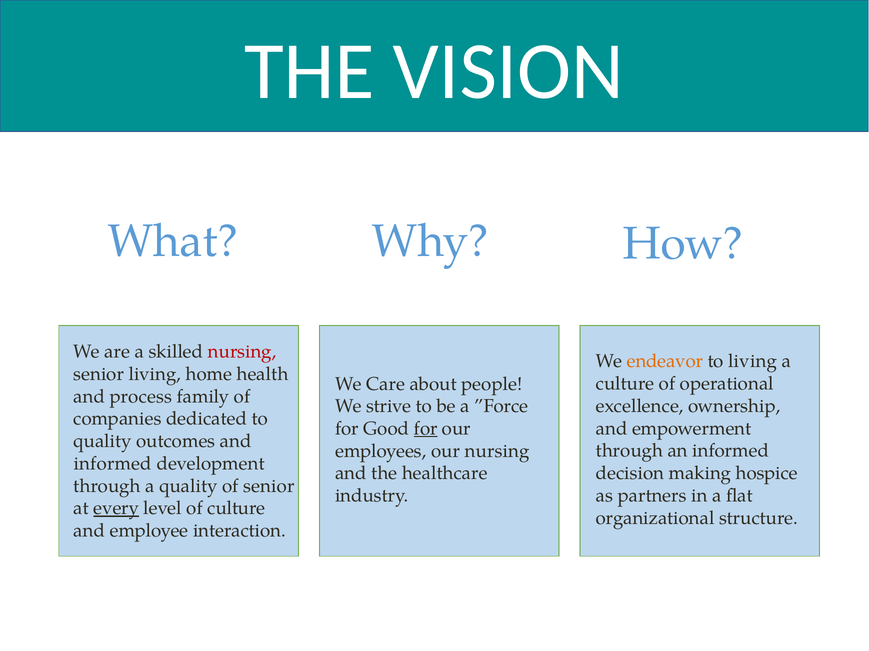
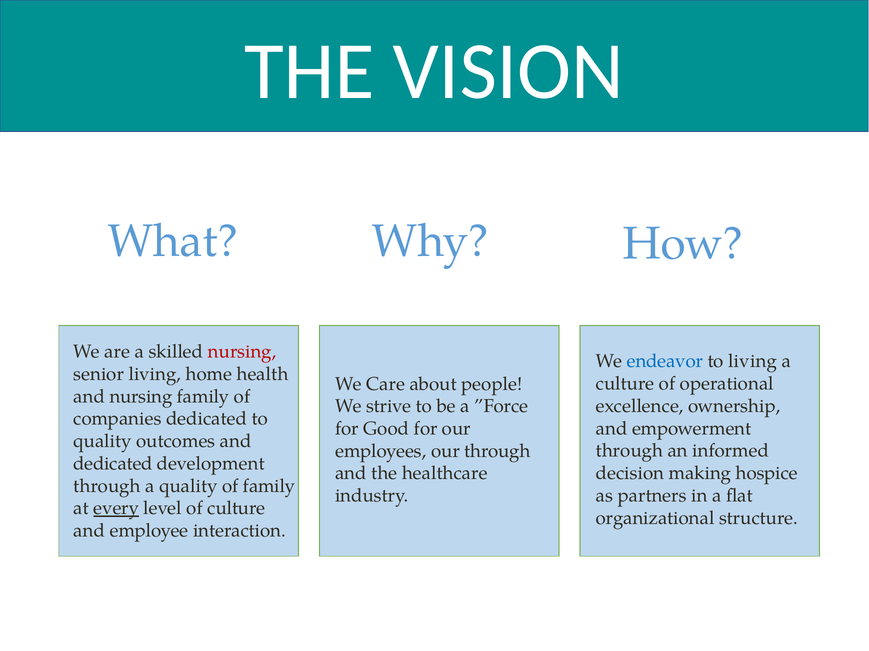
endeavor colour: orange -> blue (665, 362)
and process: process -> nursing (141, 397)
for underline: present -> none (426, 429)
our nursing: nursing -> through (497, 451)
informed: informed -> dedicated (113, 464)
of senior: senior -> family (269, 486)
